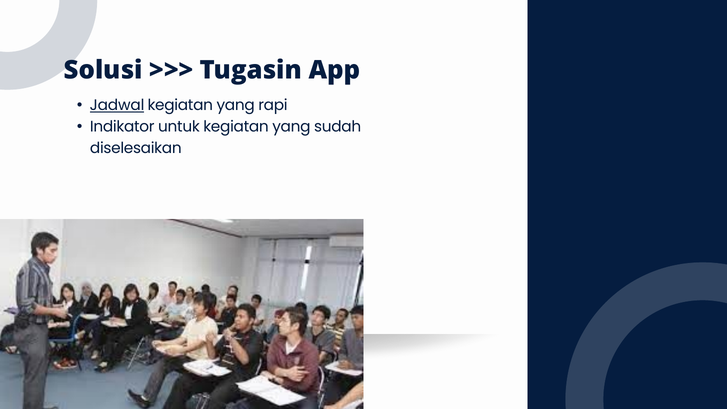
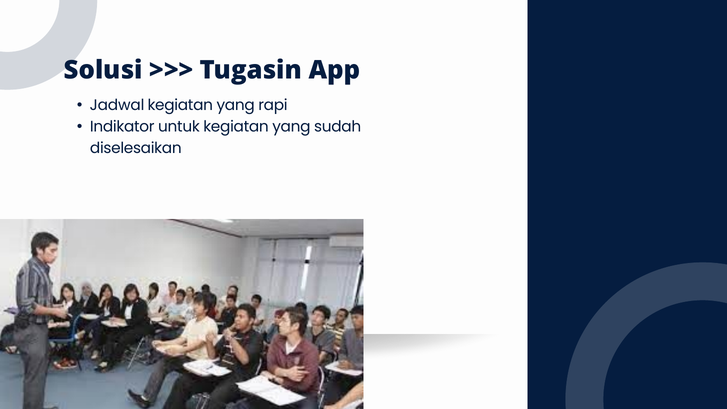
Jadwal underline: present -> none (117, 105)
